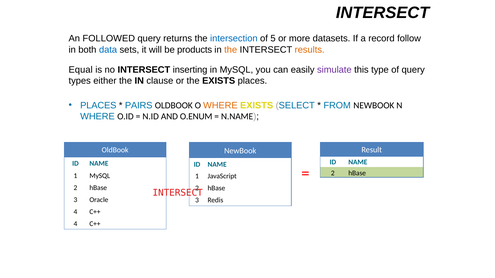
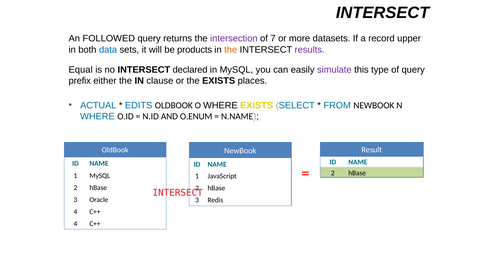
intersection colour: blue -> purple (234, 39)
5: 5 -> 7 (273, 39)
follow: follow -> upper (409, 39)
results colour: orange -> purple (310, 50)
inserting: inserting -> declared (190, 70)
types: types -> prefix (80, 81)
PLACES: PLACES -> ACTUAL (98, 106)
PAIRS: PAIRS -> EDITS (139, 106)
WHERE colour: orange -> black (220, 106)
